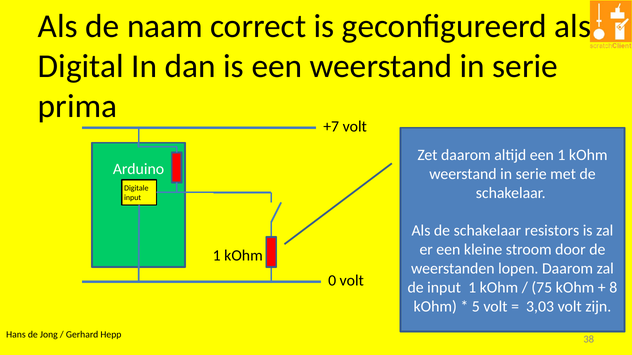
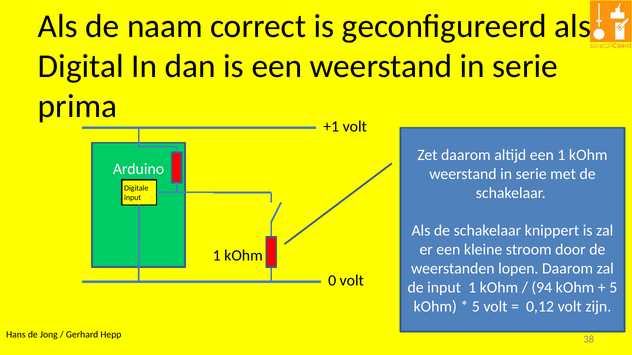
+7: +7 -> +1 (331, 127)
resistors: resistors -> knippert (552, 231)
75: 75 -> 94 (542, 288)
8: 8 -> 5 (613, 288)
3,03: 3,03 -> 0,12 (540, 307)
